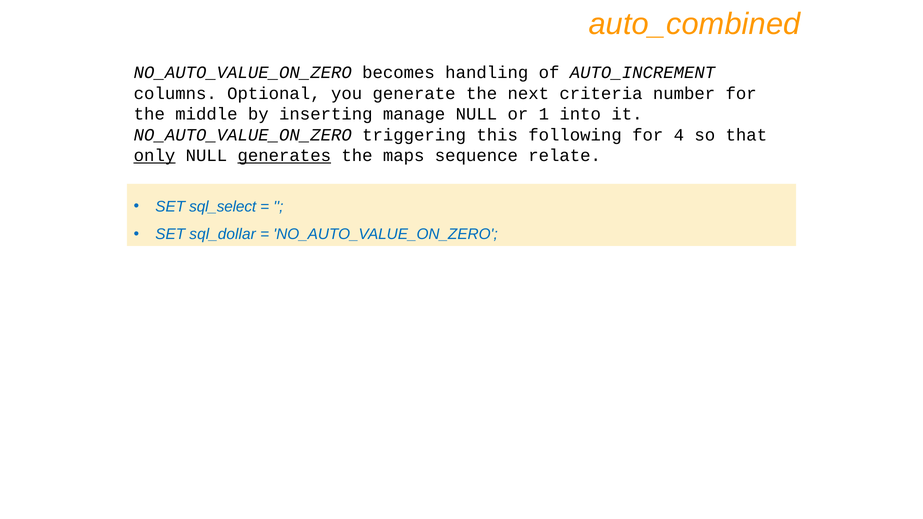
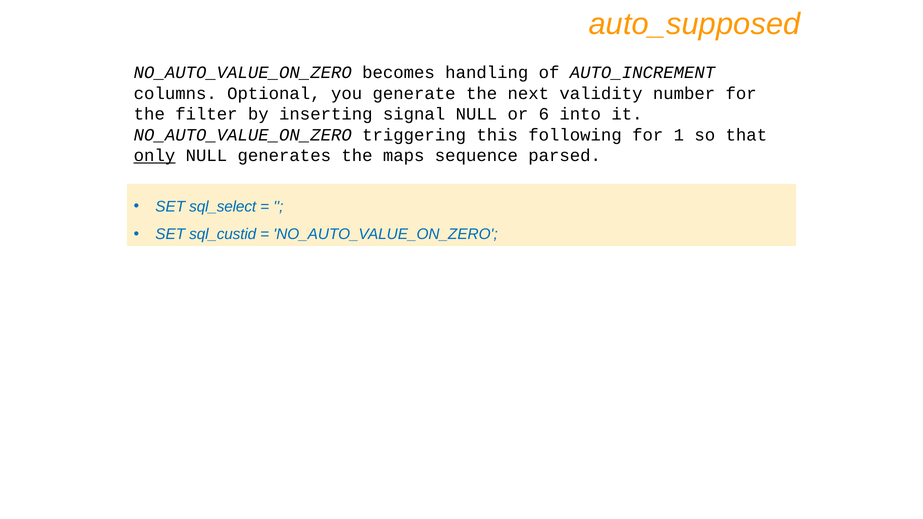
auto_combined: auto_combined -> auto_supposed (695, 24)
criteria: criteria -> validity (601, 93)
middle: middle -> filter (206, 114)
manage: manage -> signal (414, 114)
1: 1 -> 6 (544, 114)
4: 4 -> 1 (679, 135)
generates underline: present -> none (284, 156)
relate: relate -> parsed (565, 156)
sql_dollar: sql_dollar -> sql_custid (223, 234)
